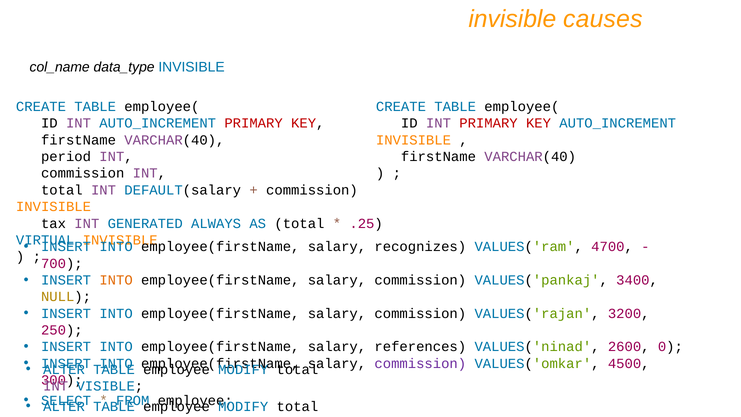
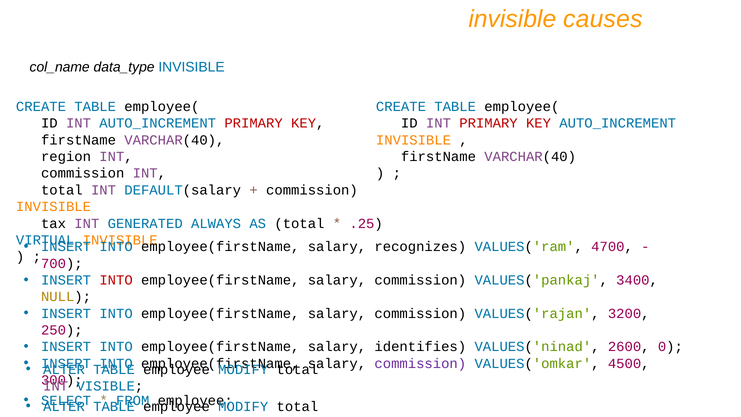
period: period -> region (66, 157)
INTO colour: orange -> red (116, 280)
references: references -> identifies (420, 347)
